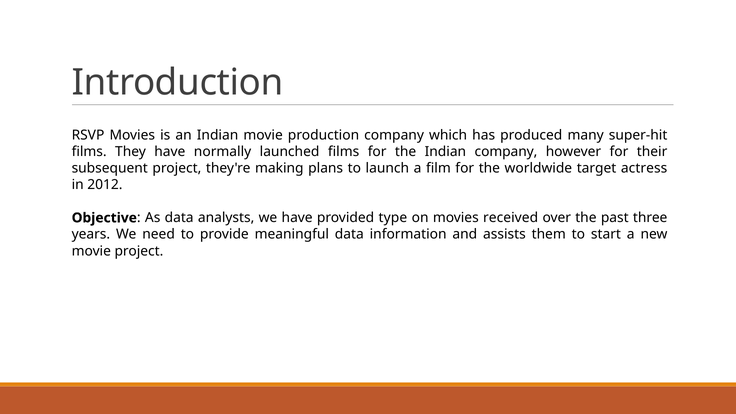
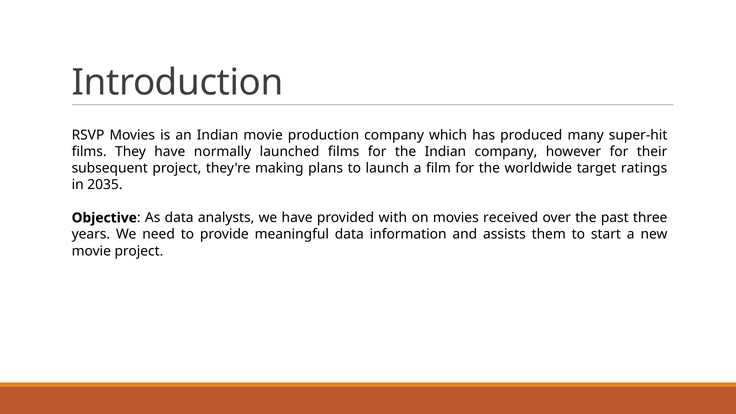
actress: actress -> ratings (644, 168)
2012: 2012 -> 2035 (105, 185)
type: type -> with (393, 218)
